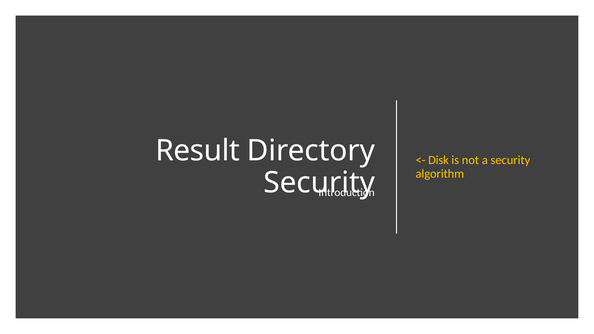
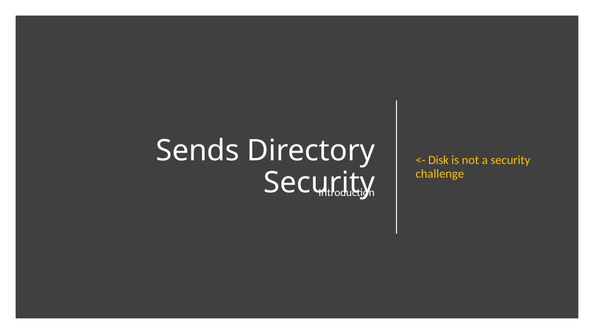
Result: Result -> Sends (198, 151)
algorithm: algorithm -> challenge (440, 174)
